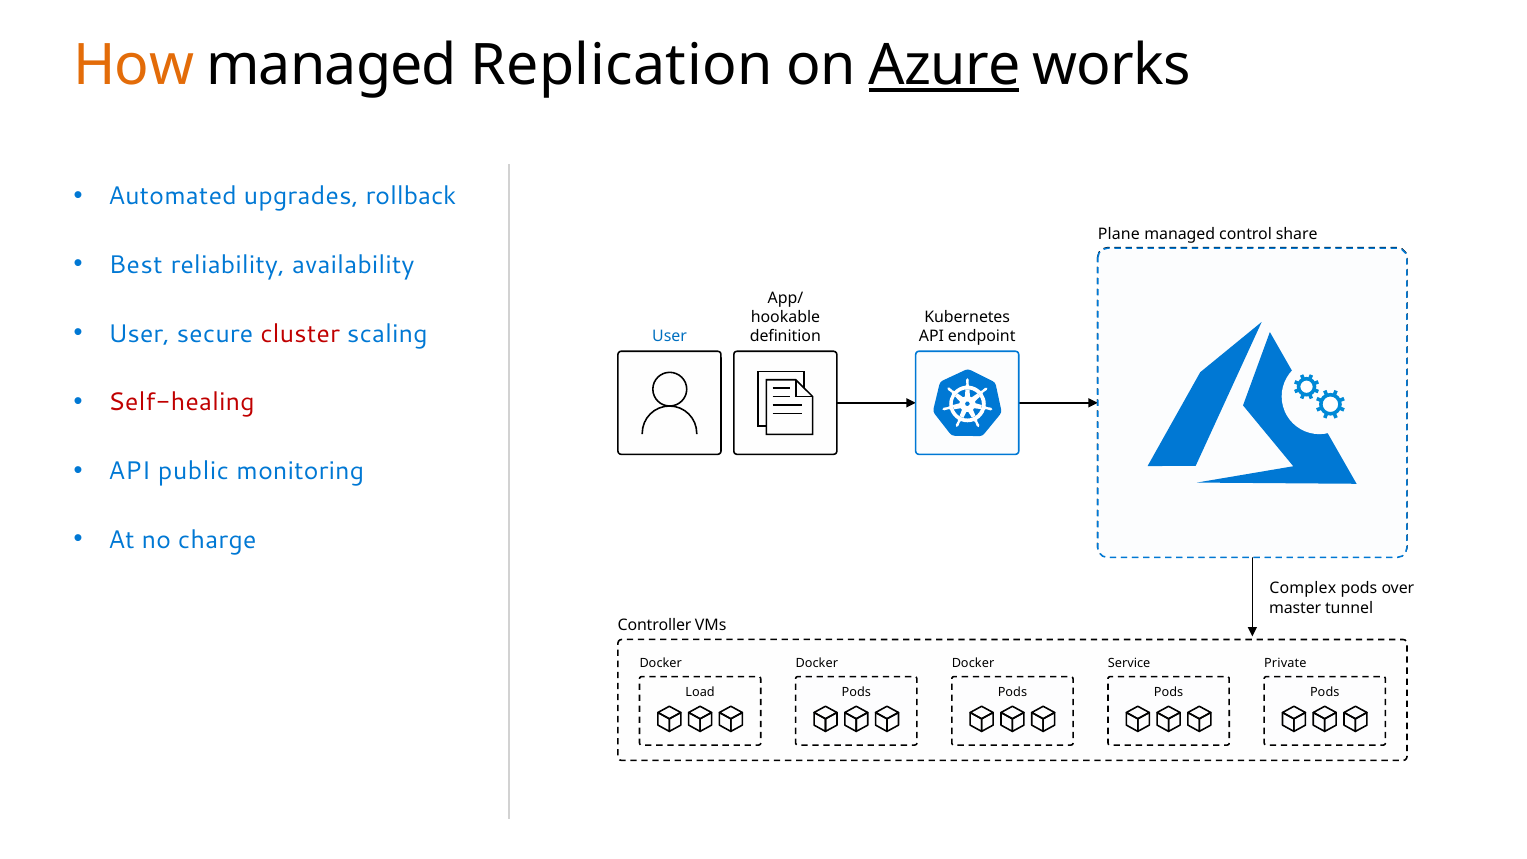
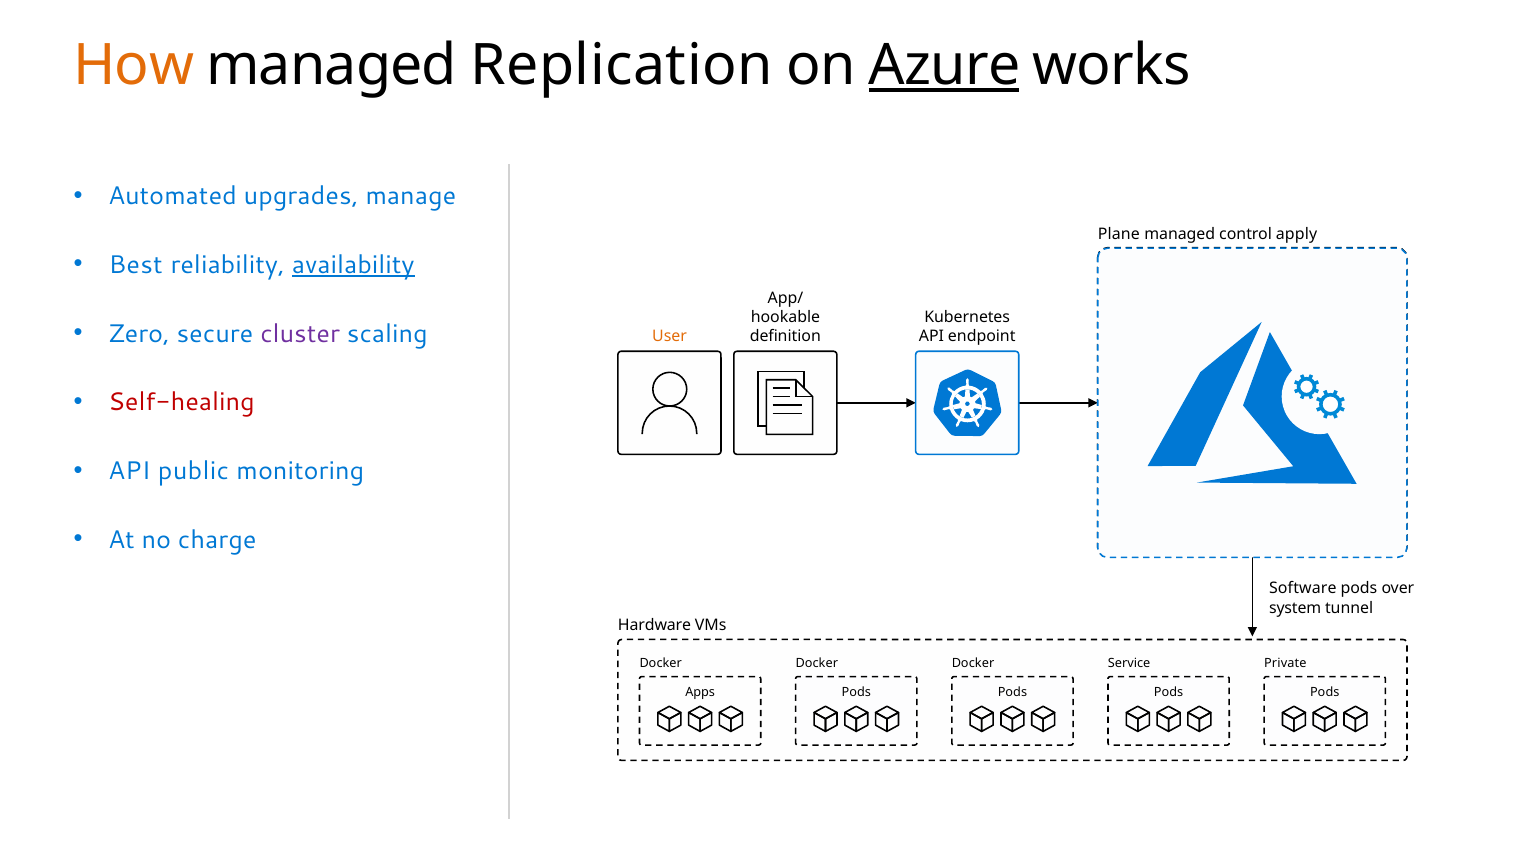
rollback: rollback -> manage (411, 196)
share: share -> apply (1297, 234)
availability underline: none -> present (353, 265)
User: User -> Zero (139, 334)
cluster colour: red -> purple (300, 334)
User colour: blue -> orange (670, 336)
Complex: Complex -> Software (1303, 589)
master: master -> system (1295, 608)
Controller: Controller -> Hardware (655, 625)
Load: Load -> Apps (700, 692)
